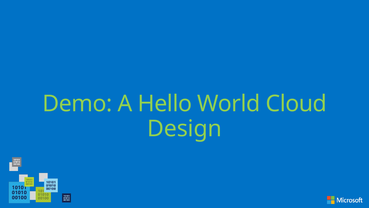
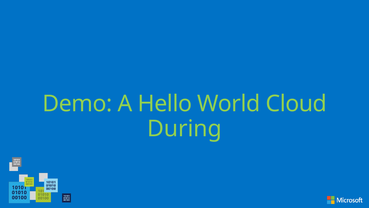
Design: Design -> During (185, 128)
